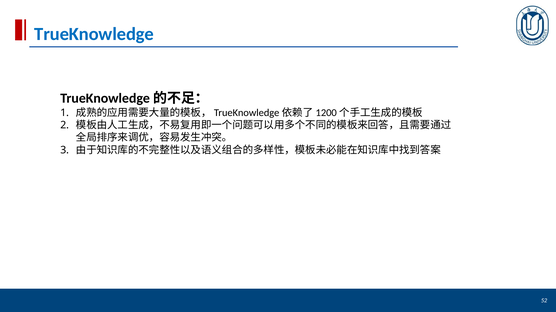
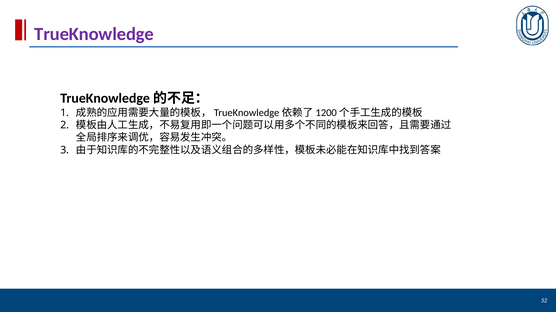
TrueKnowledge colour: blue -> purple (94, 34)
